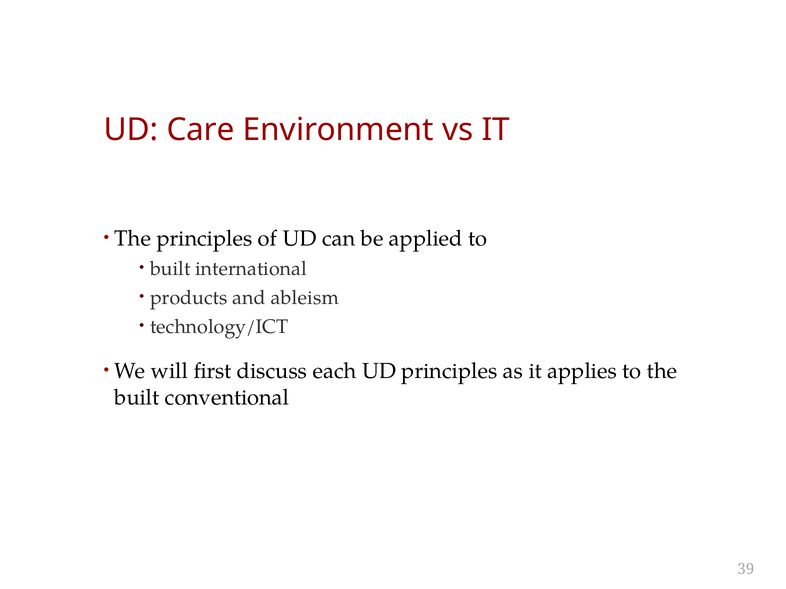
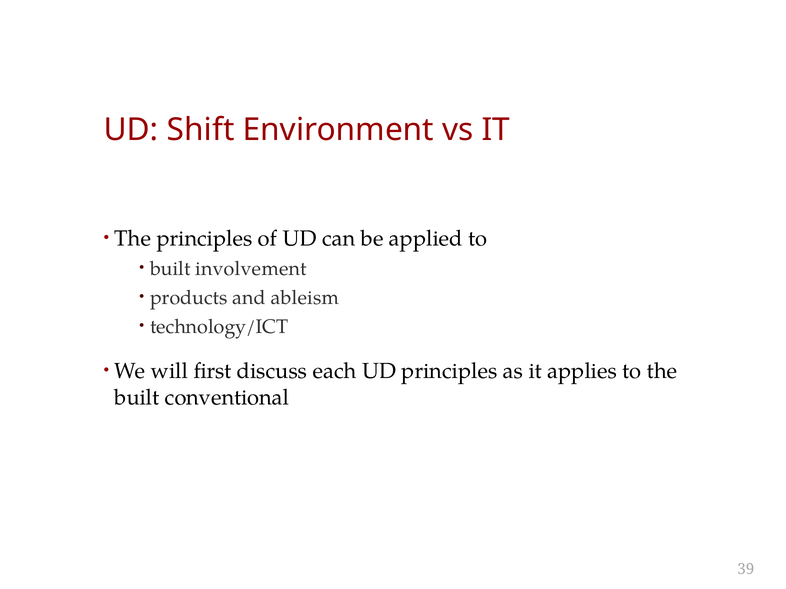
Care: Care -> Shift (201, 130)
international: international -> involvement (251, 269)
